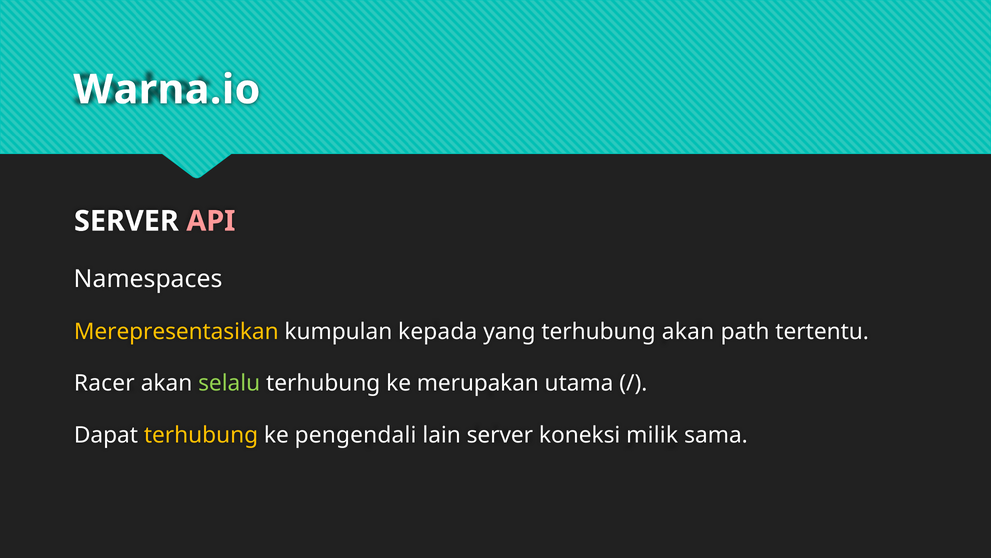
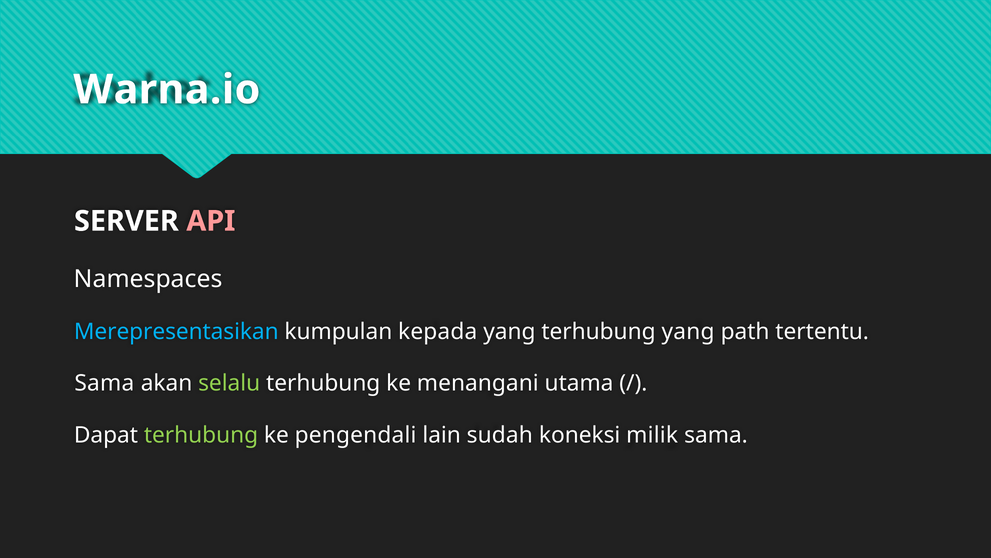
Merepresentasikan colour: yellow -> light blue (176, 332)
terhubung akan: akan -> yang (688, 332)
Racer: Racer -> Sama (104, 383)
merupakan: merupakan -> menangani (478, 383)
terhubung colour: yellow -> light green (201, 435)
lain server: server -> sudah (500, 435)
